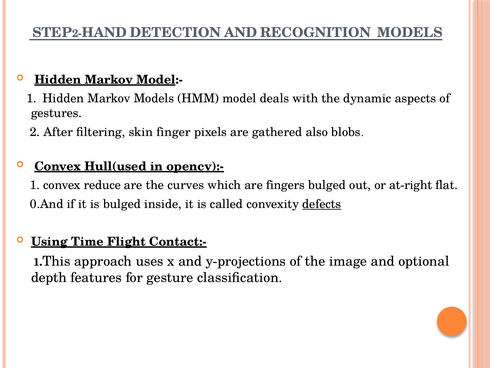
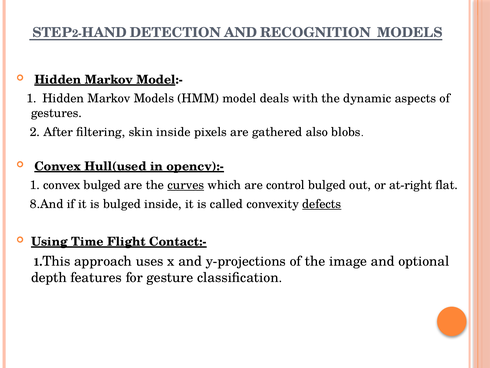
skin finger: finger -> inside (174, 132)
convex reduce: reduce -> bulged (102, 185)
curves underline: none -> present (186, 185)
fingers: fingers -> control (285, 185)
0.And: 0.And -> 8.And (47, 204)
